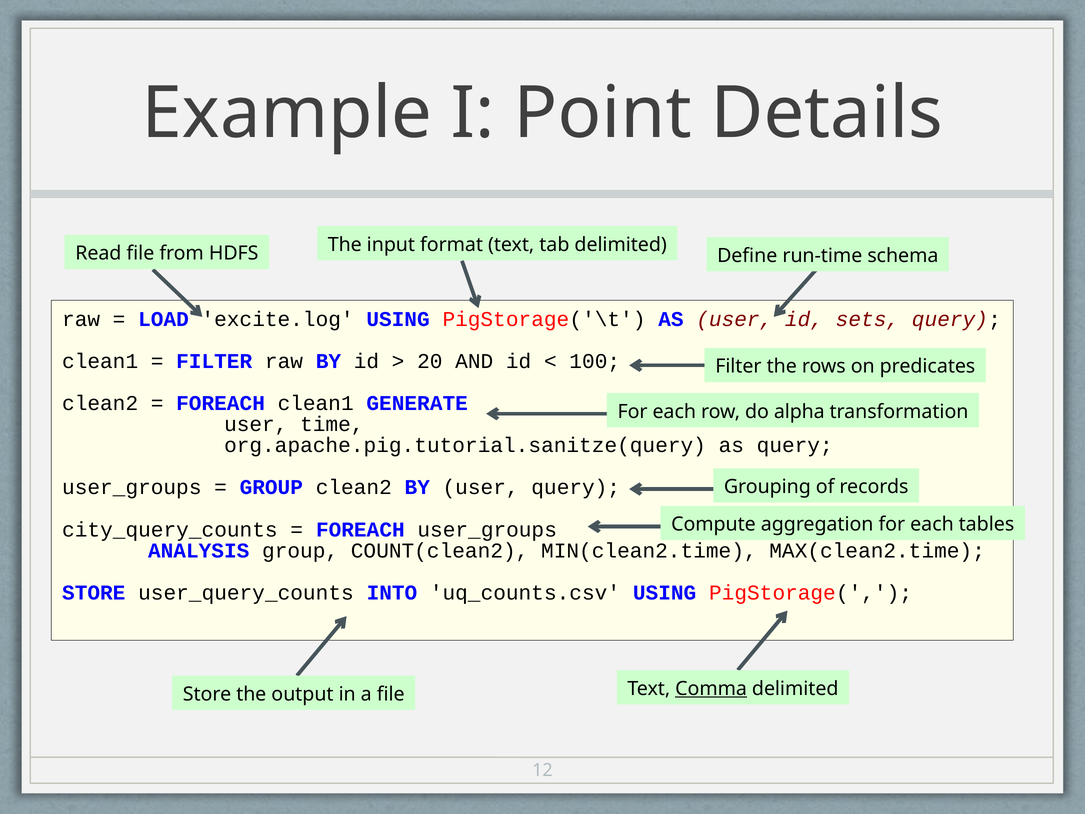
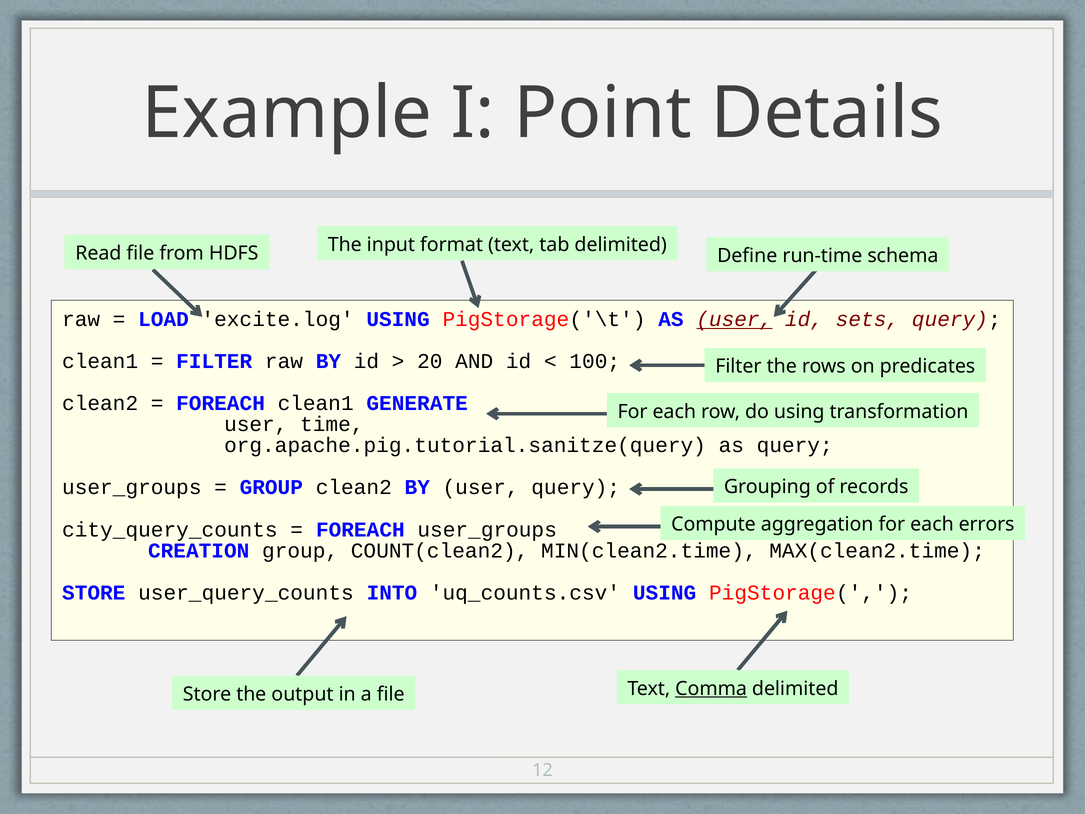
user underline: none -> present (734, 319)
do alpha: alpha -> using (799, 411)
tables: tables -> errors (987, 524)
ANALYSIS: ANALYSIS -> CREATION (199, 550)
